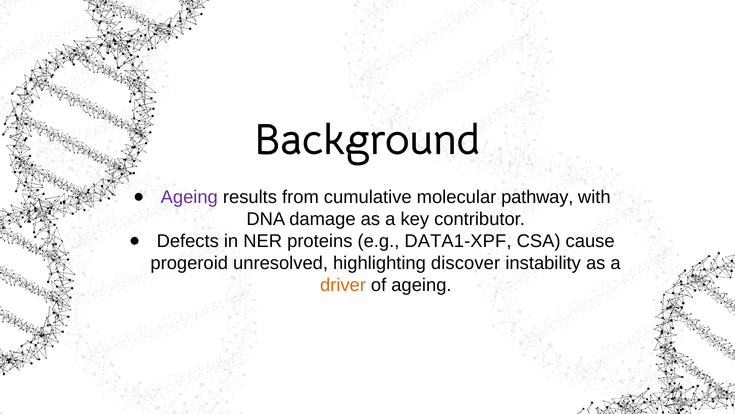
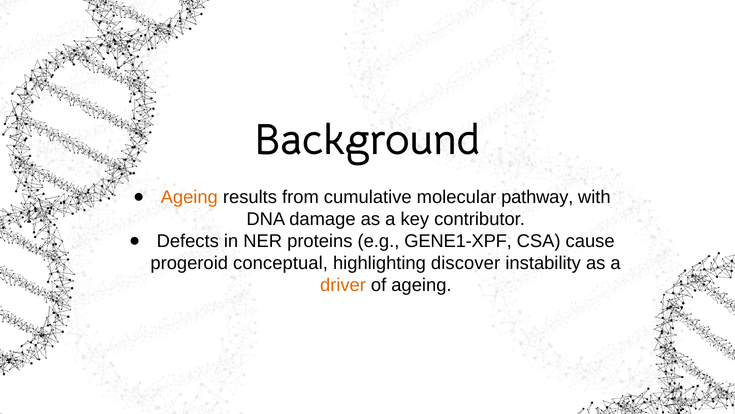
Ageing colour: purple -> orange (189, 197)
DATA1-XPF: DATA1-XPF -> GENE1-XPF (458, 241)
unresolved: unresolved -> conceptual (281, 263)
